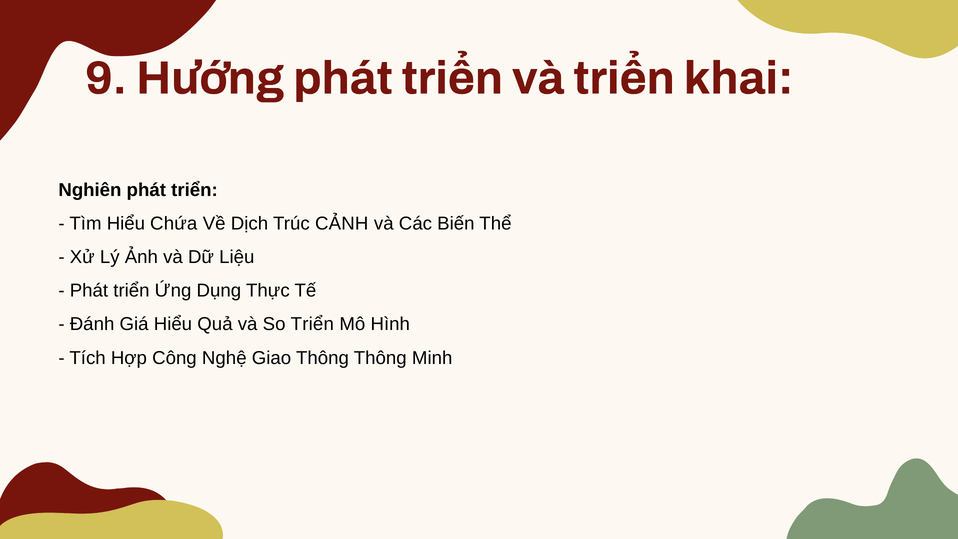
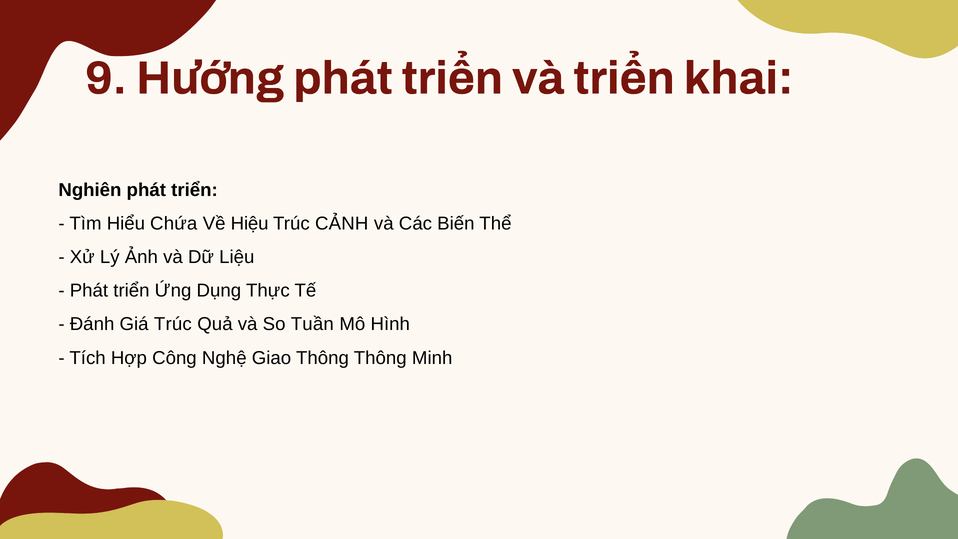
Dịch: Dịch -> Hiệu (250, 224)
Giá Hiểu: Hiểu -> Trúc (173, 324)
So Triển: Triển -> Tuần (312, 324)
